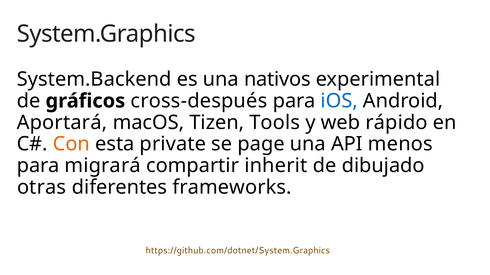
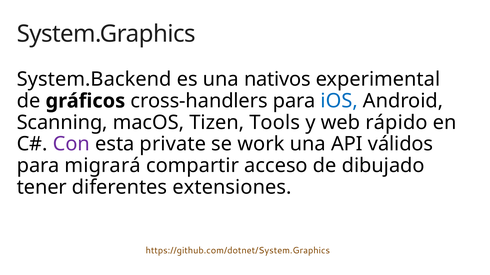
cross-después: cross-después -> cross-handlers (199, 101)
Aportará: Aportará -> Scanning (62, 123)
Con colour: orange -> purple (71, 144)
page: page -> work (261, 144)
menos: menos -> válidos (401, 144)
inherit: inherit -> acceso (276, 166)
otras: otras -> tener (42, 188)
frameworks: frameworks -> extensiones (232, 188)
